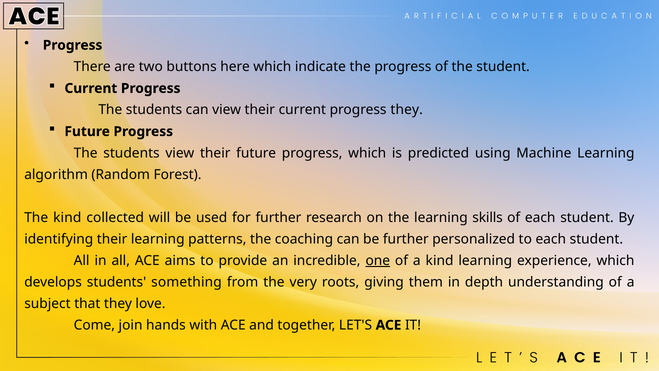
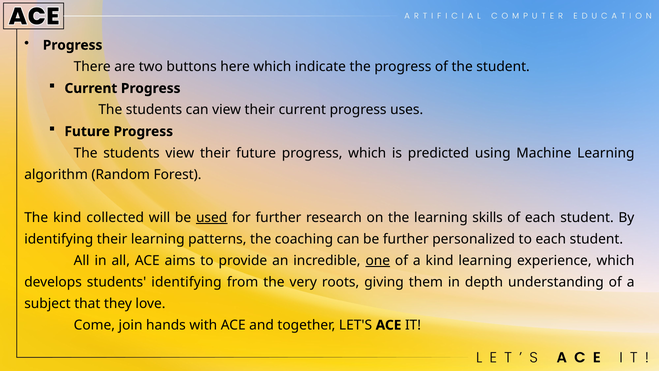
progress they: they -> uses (407, 110)
used underline: none -> present (212, 218)
students something: something -> identifying (187, 282)
